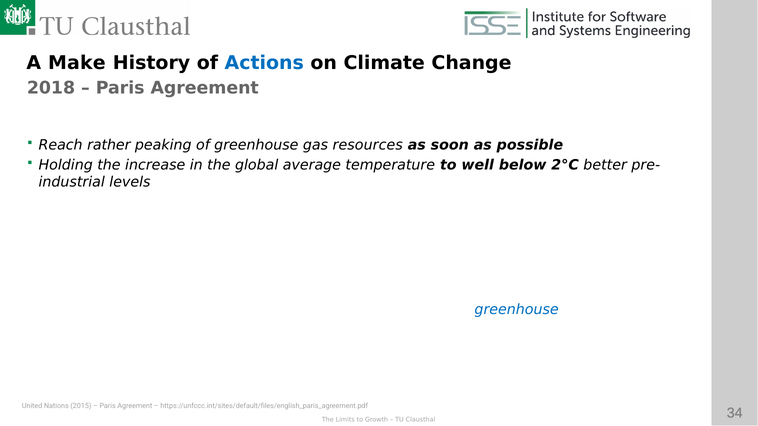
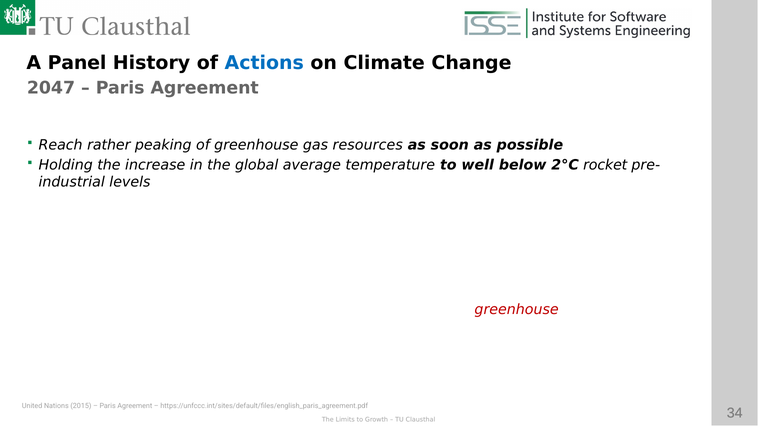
Make: Make -> Panel (77, 63)
2018: 2018 -> 2047 (51, 88)
better: better -> rocket (605, 165)
greenhouse colour: blue -> red (517, 310)
